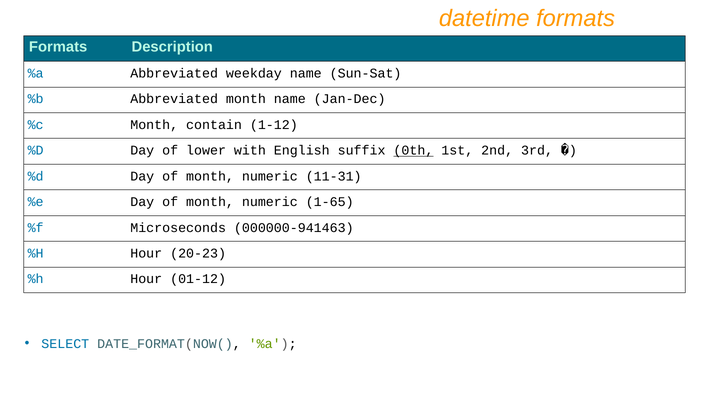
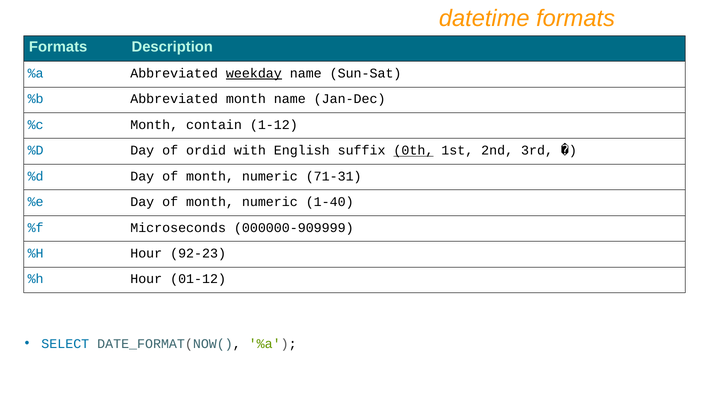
weekday underline: none -> present (254, 73)
lower: lower -> ordid (206, 150)
11-31: 11-31 -> 71-31 (334, 176)
1-65: 1-65 -> 1-40 (330, 202)
000000-941463: 000000-941463 -> 000000-909999 (294, 228)
20-23: 20-23 -> 92-23 (198, 253)
